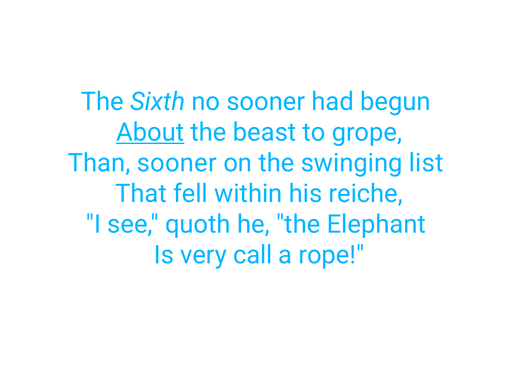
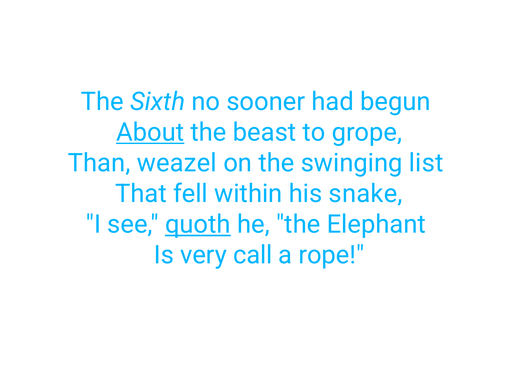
Than sooner: sooner -> weazel (177, 163)
reiche: reiche -> snake (366, 194)
quoth underline: none -> present (198, 224)
